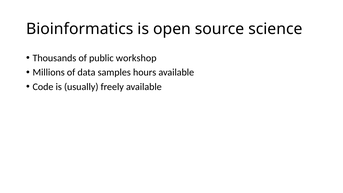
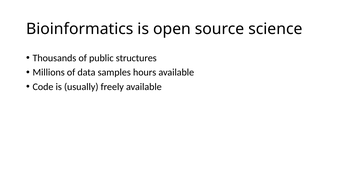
workshop: workshop -> structures (136, 58)
